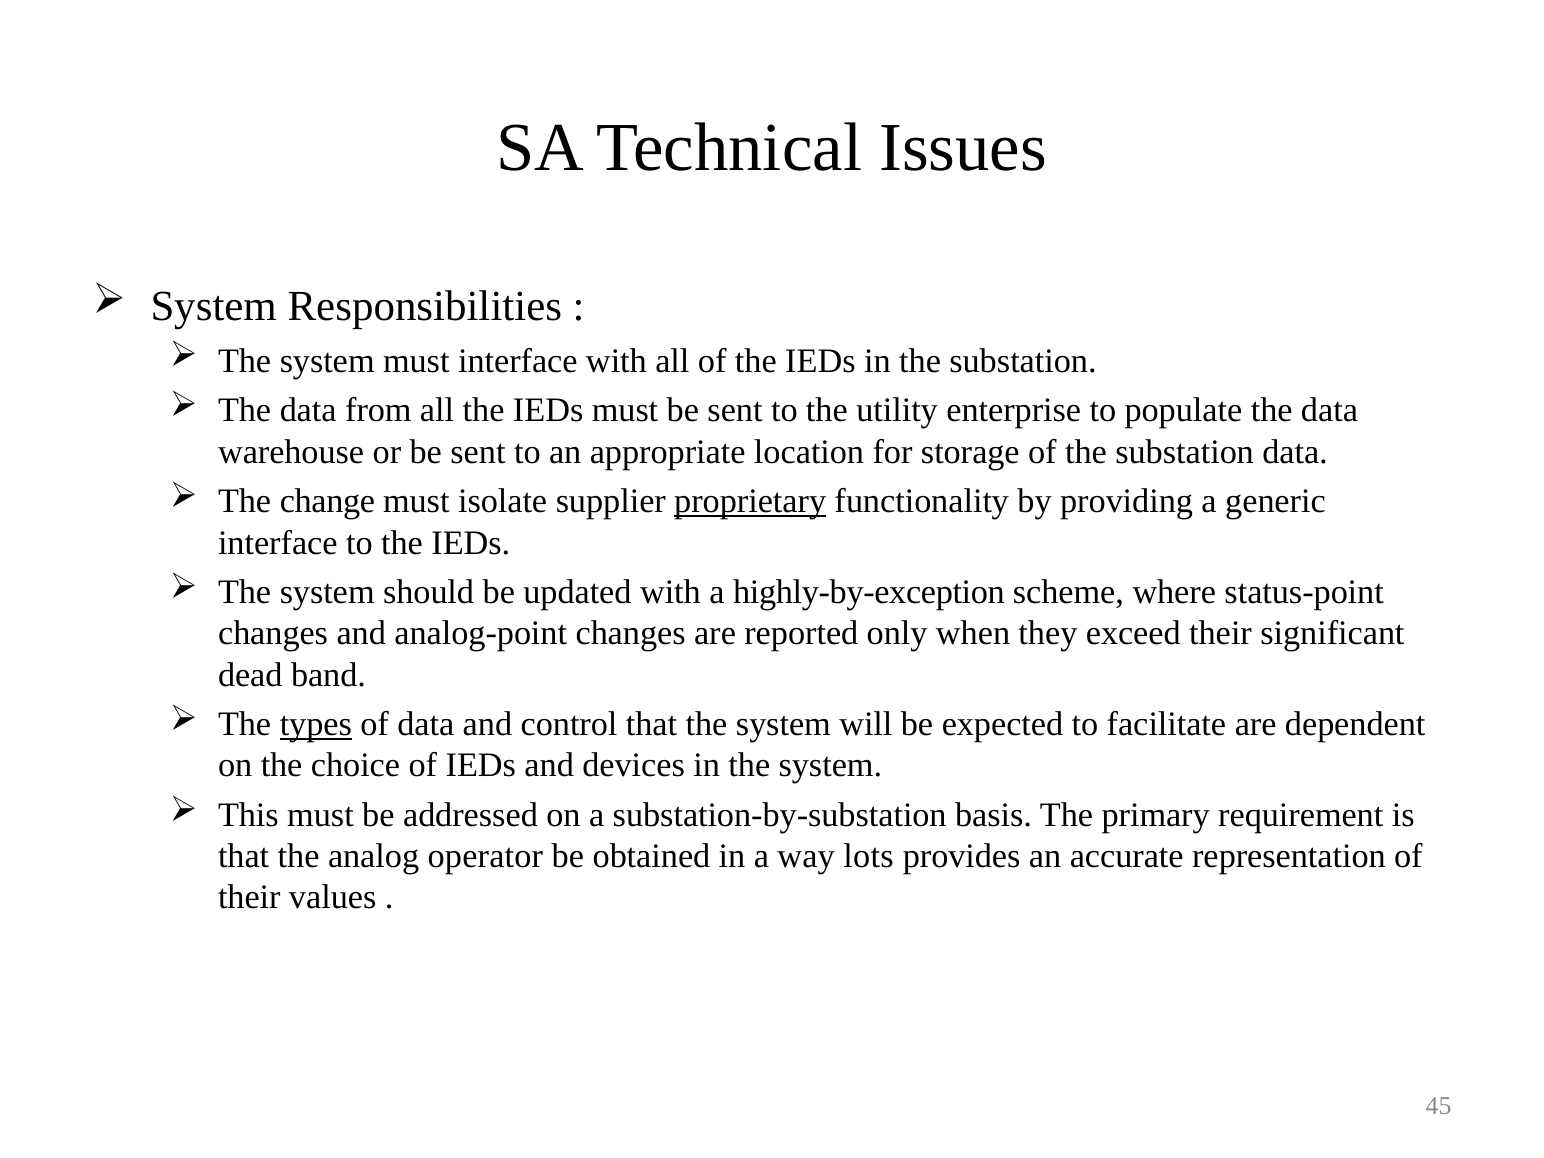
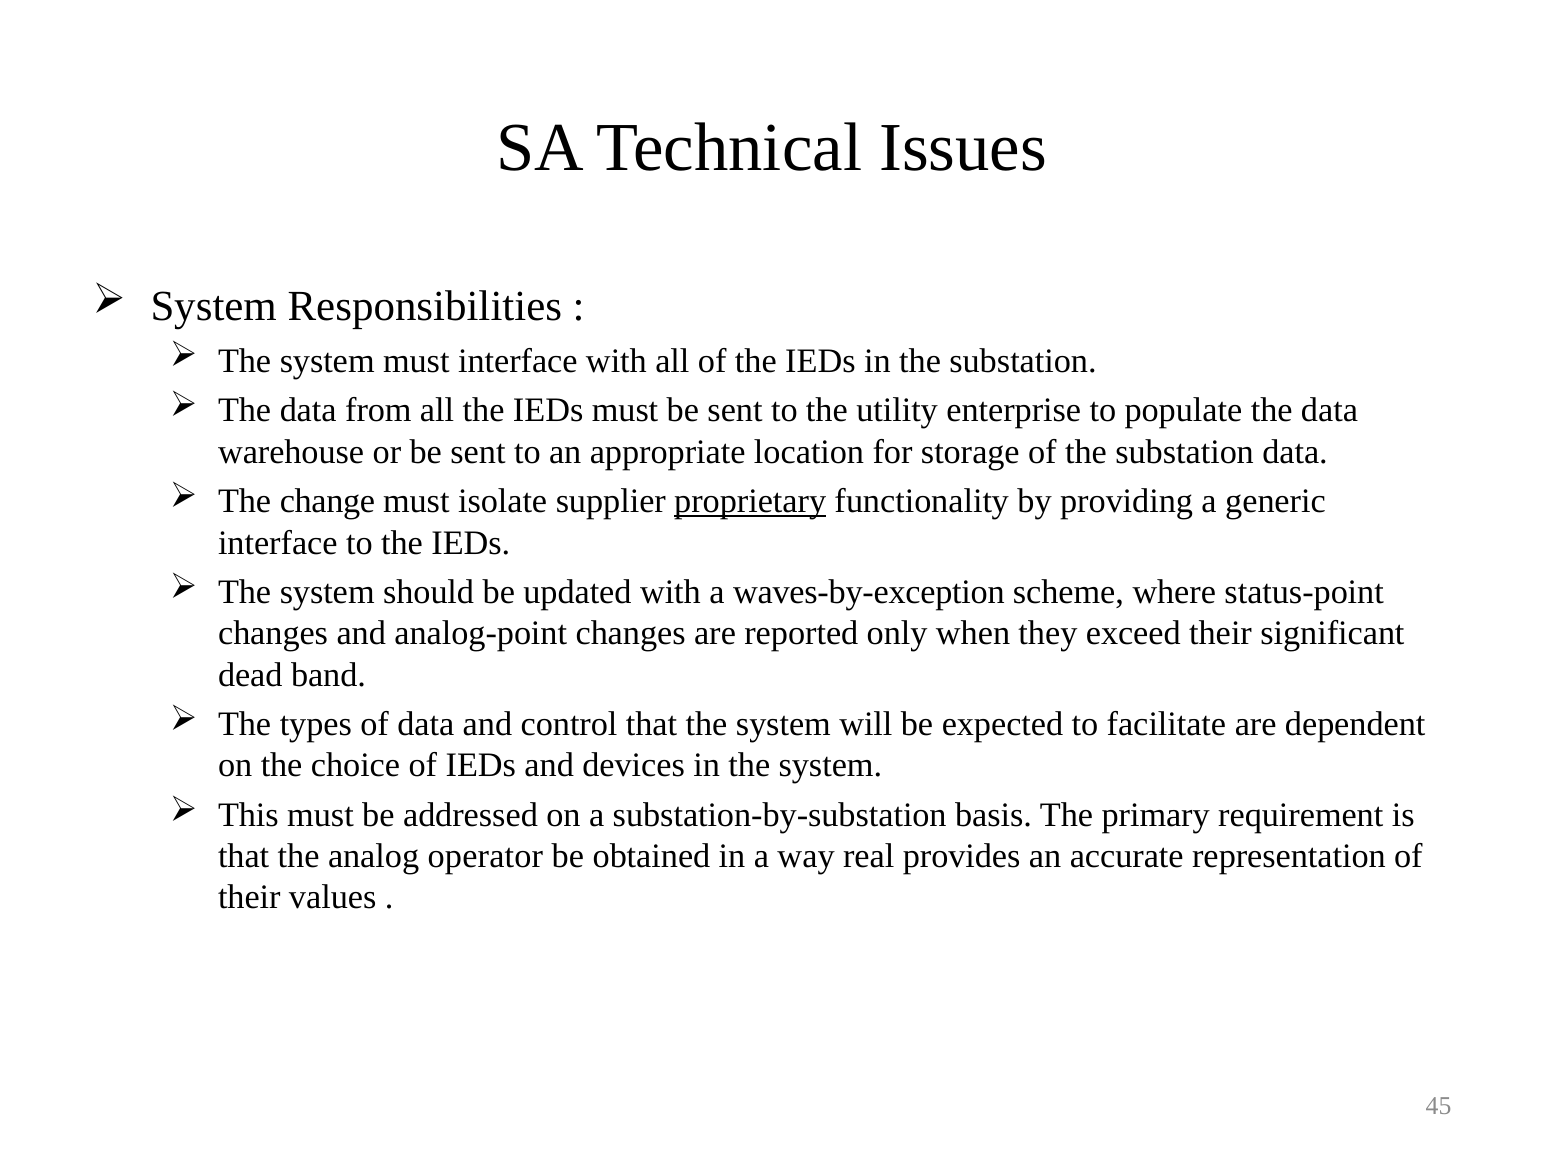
highly-by-exception: highly-by-exception -> waves-by-exception (869, 592)
types underline: present -> none (316, 724)
lots: lots -> real (869, 856)
